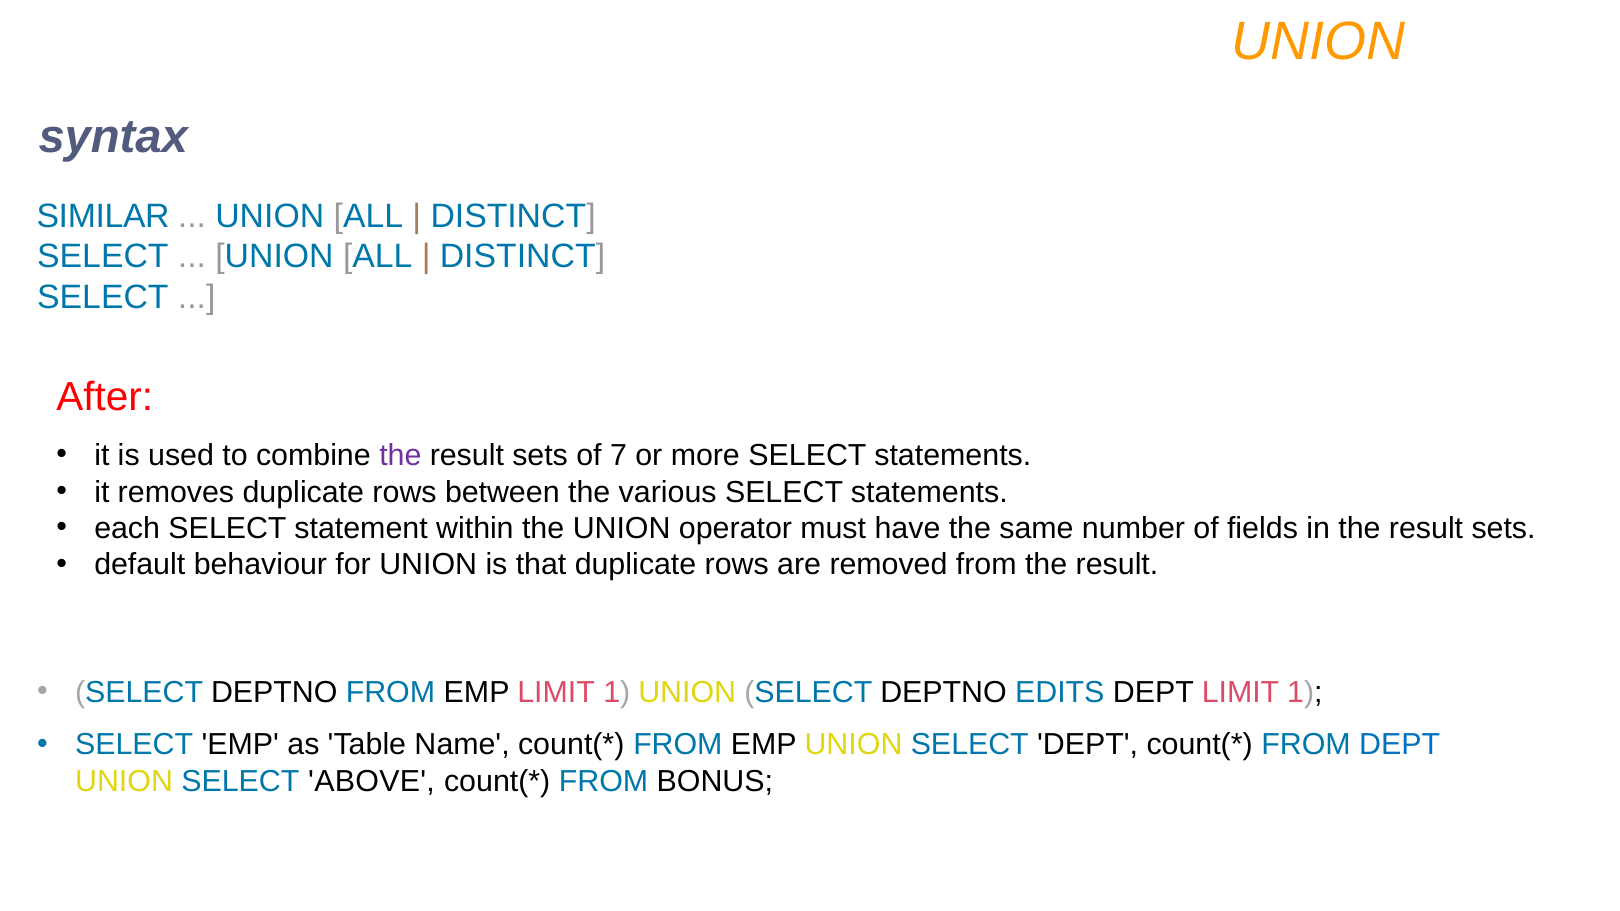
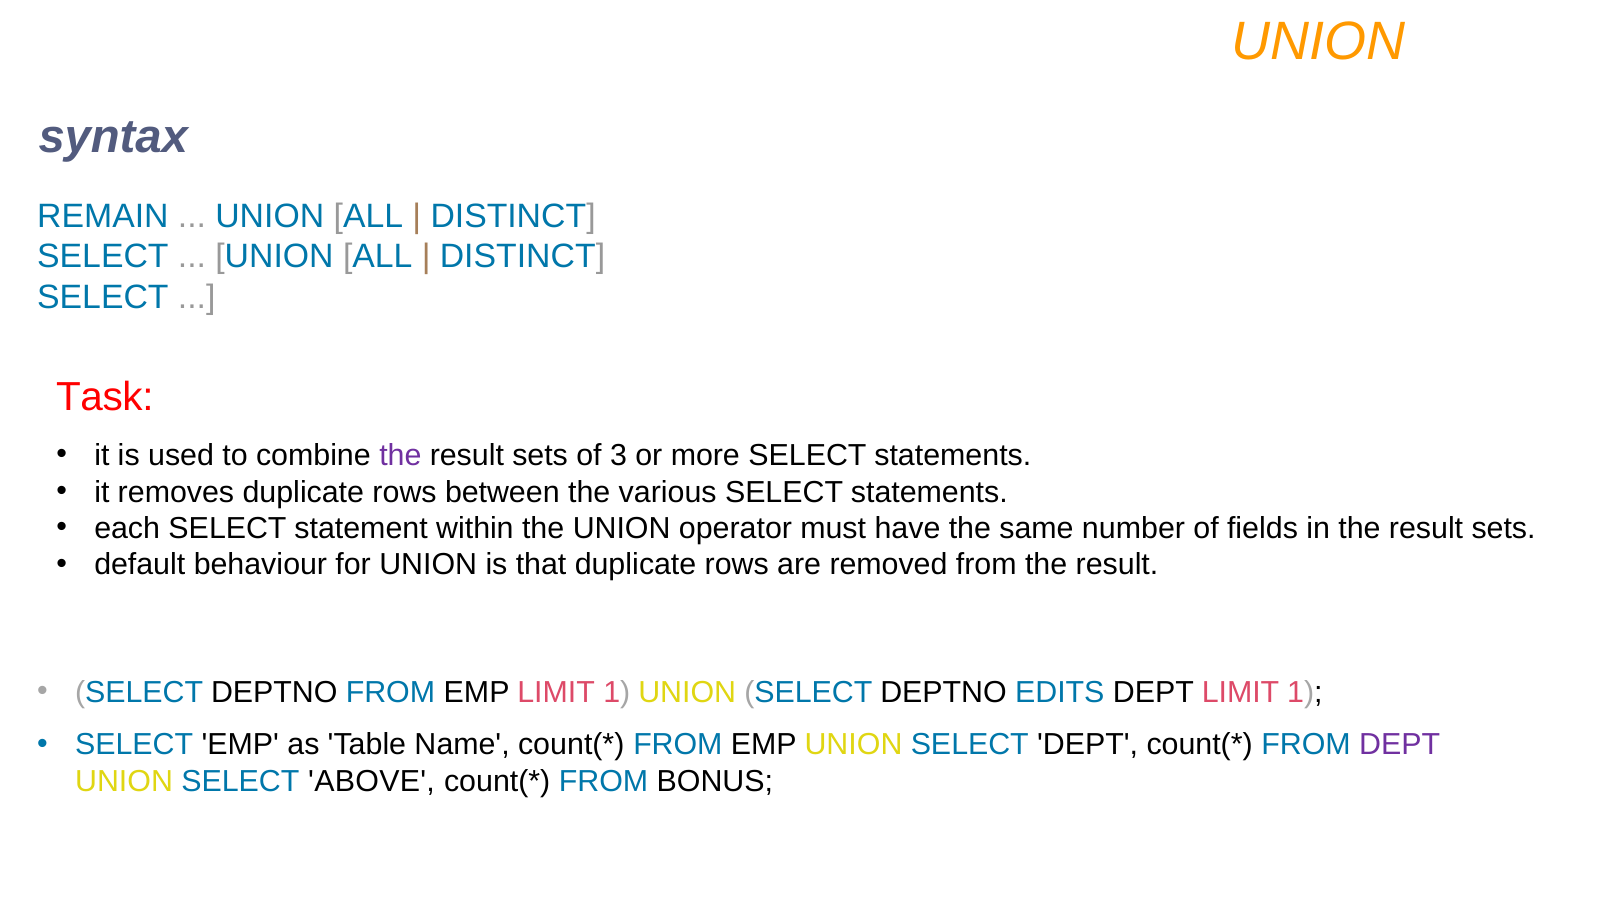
SIMILAR: SIMILAR -> REMAIN (103, 216)
After: After -> Task (105, 398)
7: 7 -> 3 (619, 456)
DEPT colour: blue -> purple (1400, 745)
